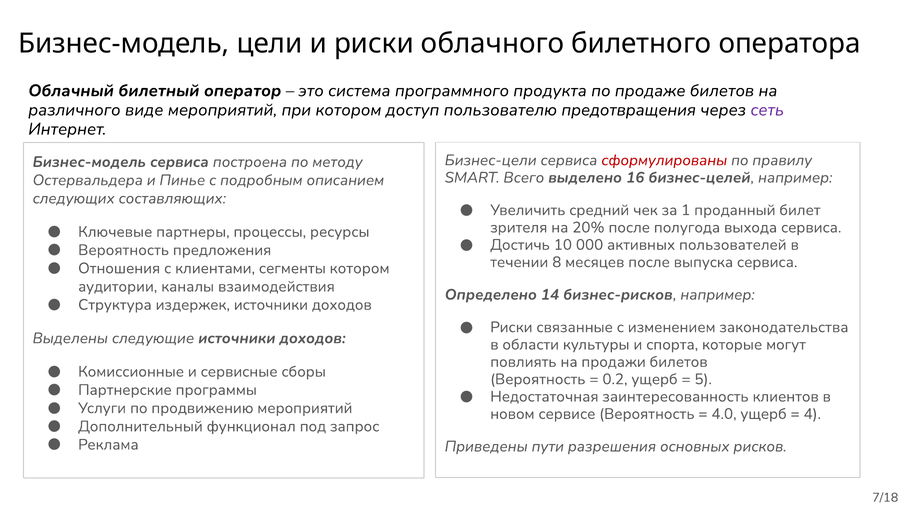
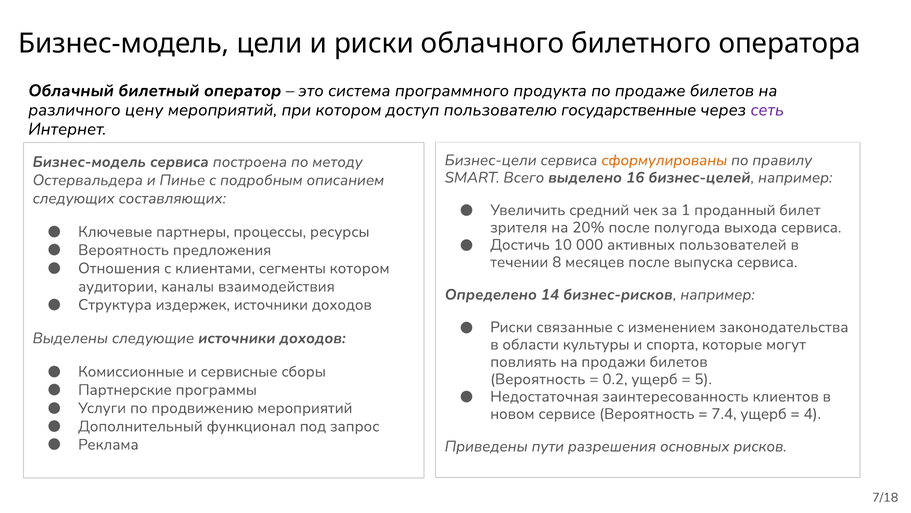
виде: виде -> цену (144, 110)
предотвращения: предотвращения -> государственные (629, 110)
сформулированы colour: red -> orange (664, 160)
4.0: 4.0 -> 7.4 (724, 413)
